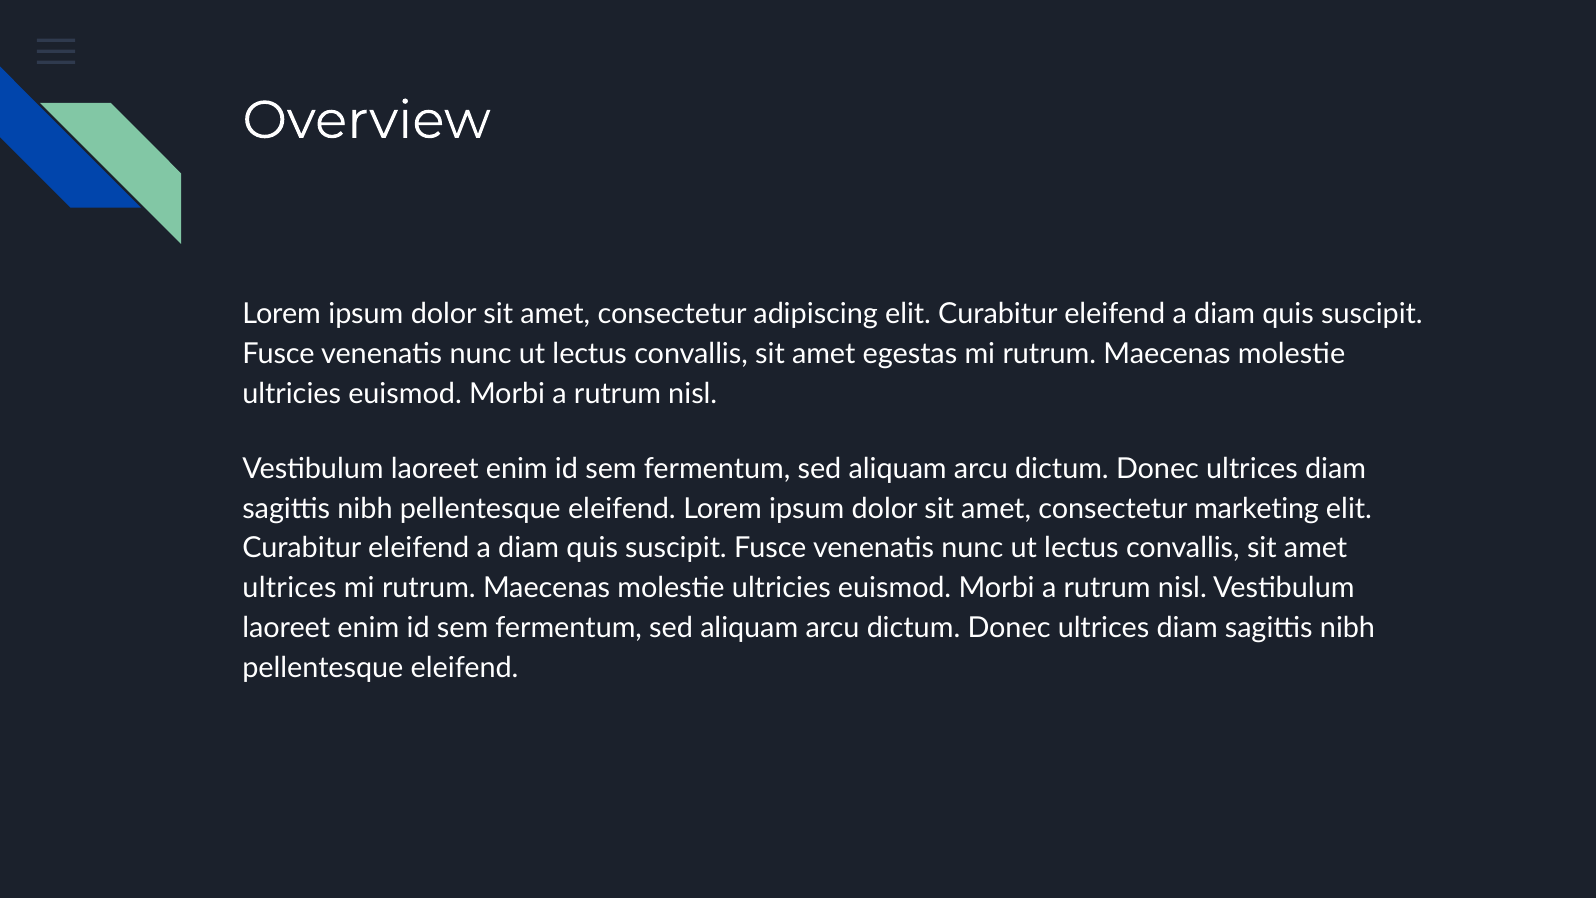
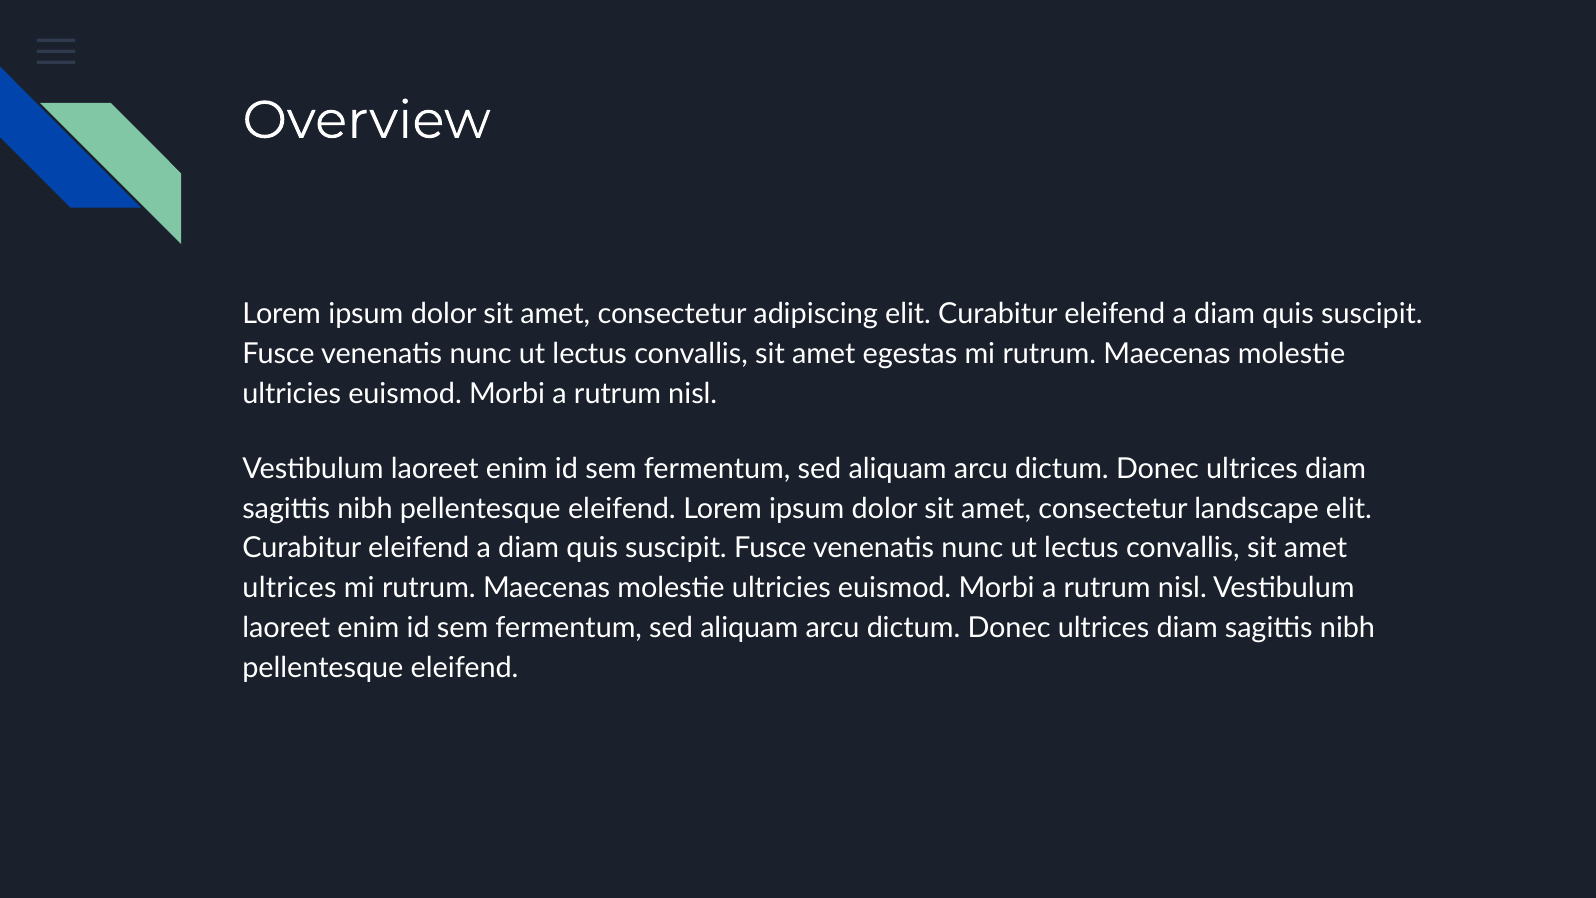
marketing: marketing -> landscape (1257, 509)
